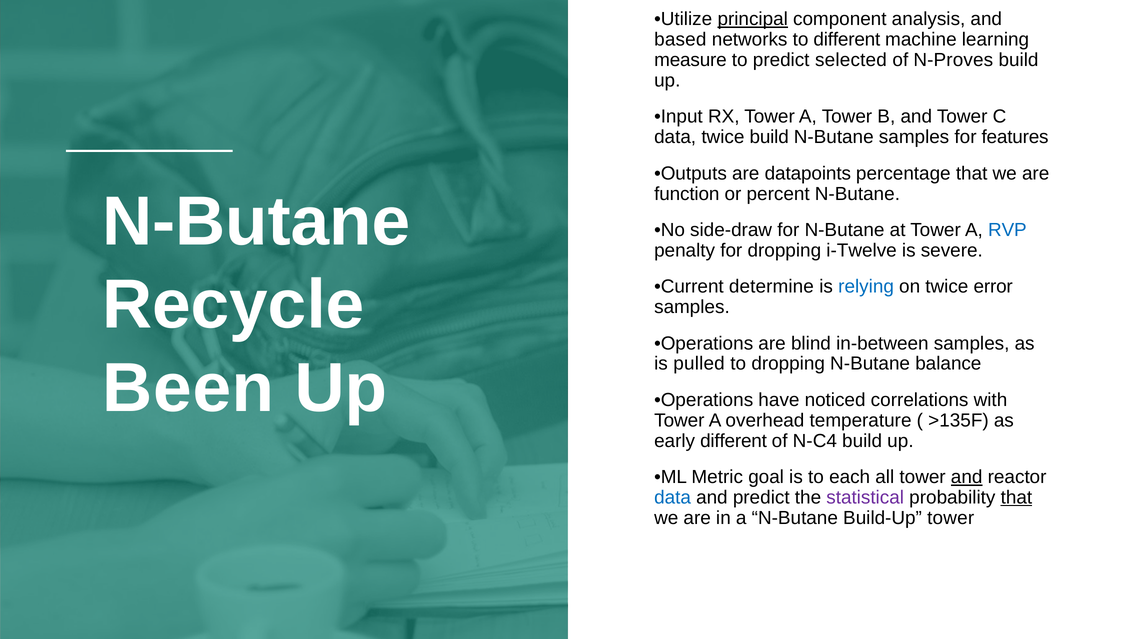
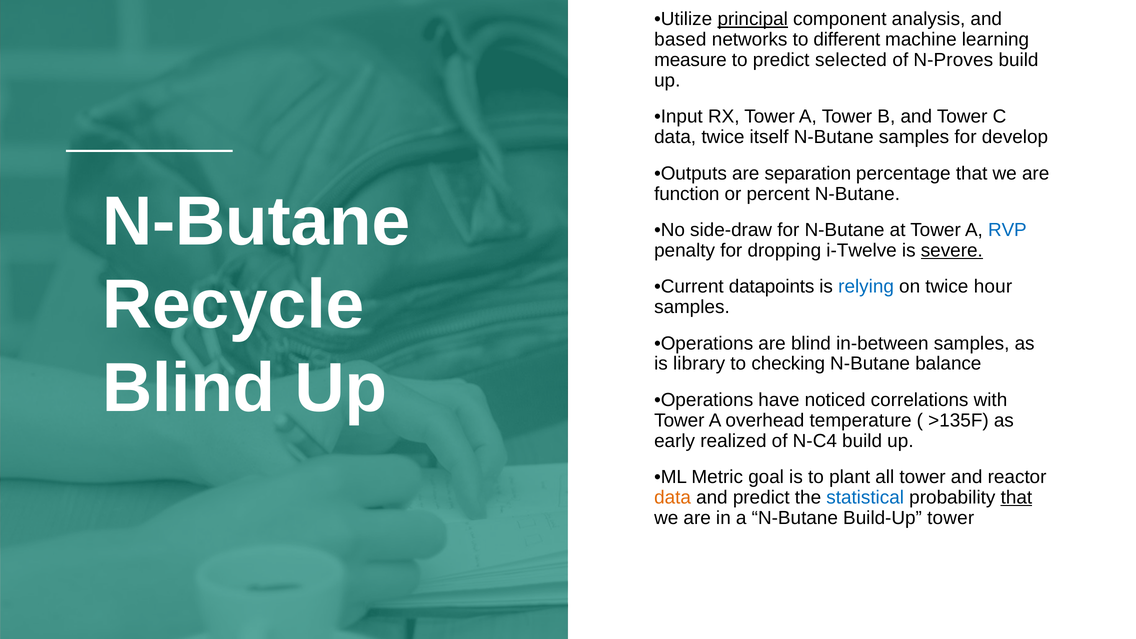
twice build: build -> itself (769, 137)
features: features -> develop (1015, 137)
datapoints: datapoints -> separation (808, 173)
severe underline: none -> present (952, 250)
determine: determine -> datapoints (772, 287)
error: error -> hour (993, 287)
pulled: pulled -> library (699, 364)
to dropping: dropping -> checking (788, 364)
Been: Been -> Blind (189, 388)
early different: different -> realized (733, 441)
each: each -> plant (850, 477)
and underline: present -> none (967, 477)
data colour: blue -> orange (673, 498)
statistical colour: purple -> blue (865, 498)
